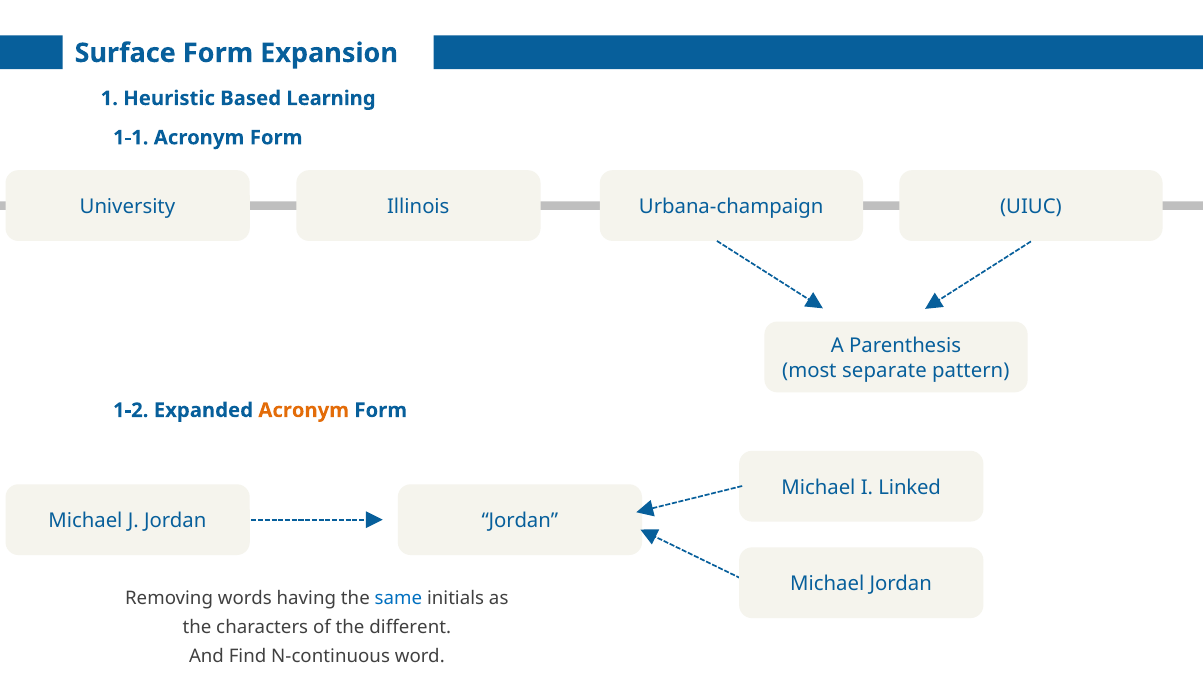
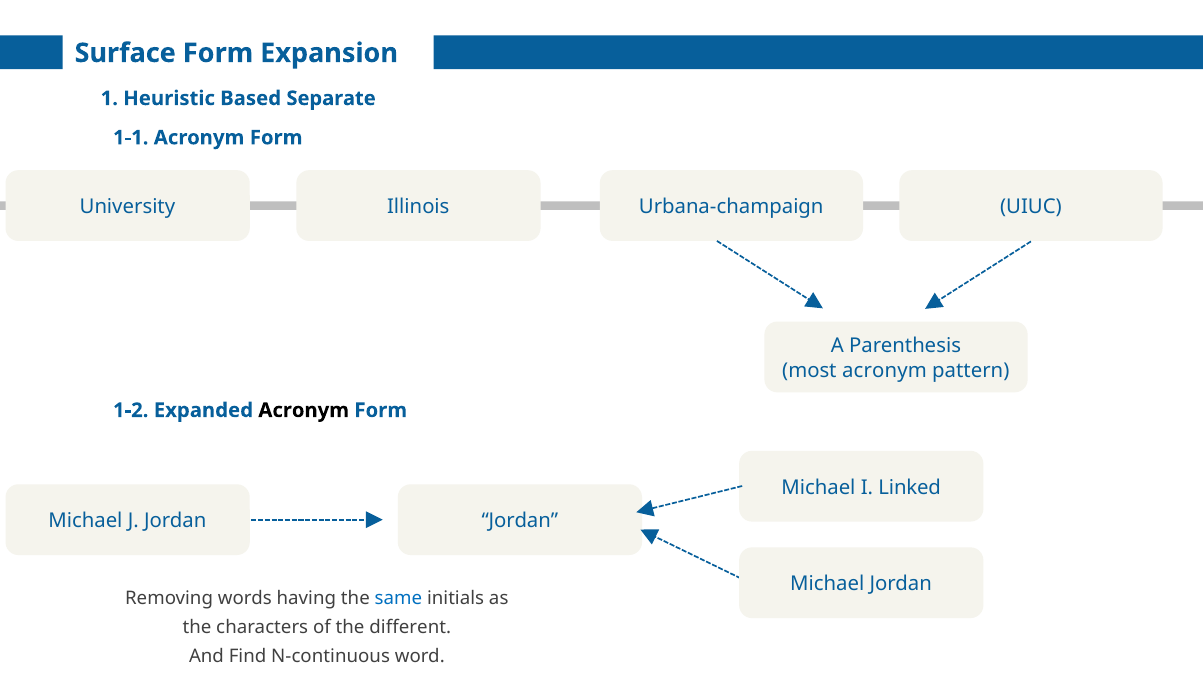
Learning: Learning -> Separate (331, 98)
most separate: separate -> acronym (884, 370)
Acronym colour: orange -> black (304, 410)
